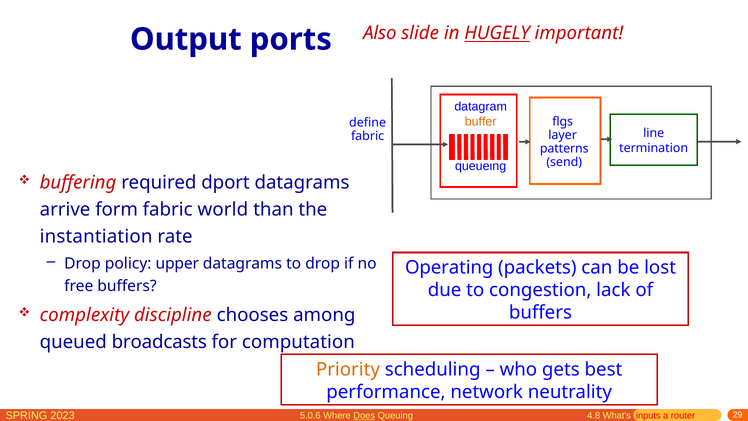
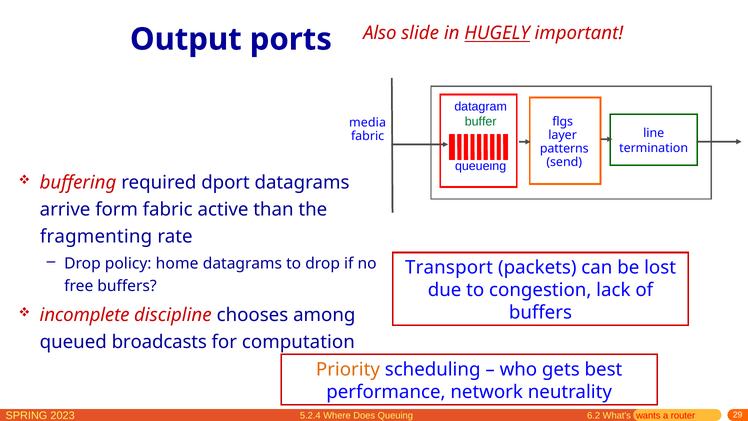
buffer colour: orange -> green (481, 121)
define: define -> media (368, 122)
world: world -> active (223, 209)
instantiation: instantiation -> fragmenting (96, 236)
upper: upper -> home (177, 263)
Operating: Operating -> Transport (449, 268)
complexity: complexity -> incomplete (85, 315)
5.0.6: 5.0.6 -> 5.2.4 (310, 415)
Does underline: present -> none (364, 415)
4.8: 4.8 -> 6.2 (594, 415)
inputs: inputs -> wants (648, 415)
